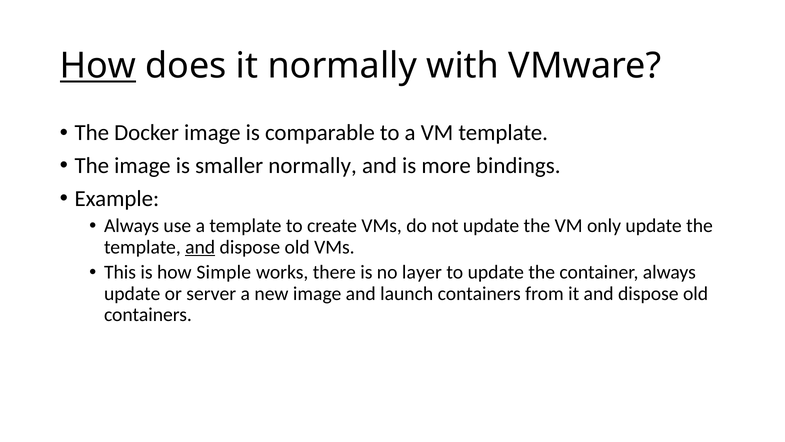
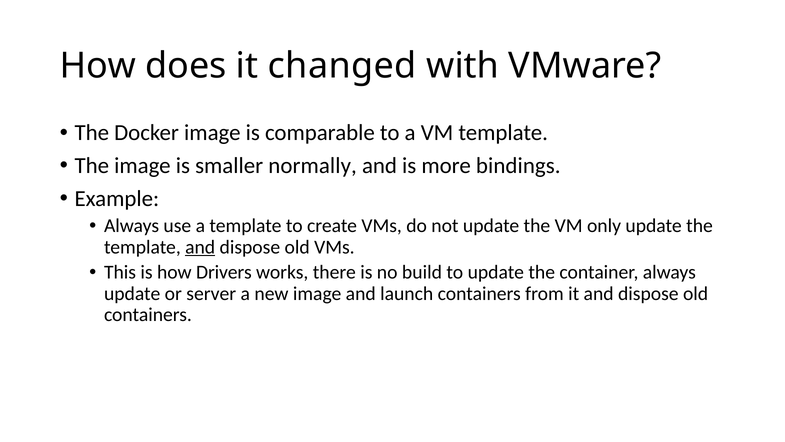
How underline: present -> none (98, 66)
it normally: normally -> changed (342, 66)
Simple: Simple -> Drivers (224, 272)
layer: layer -> build (422, 272)
